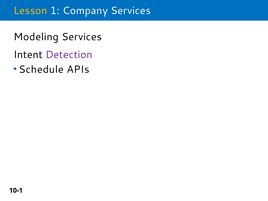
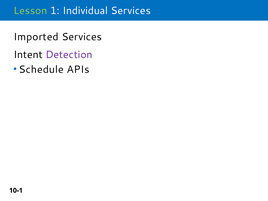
Lesson colour: yellow -> light green (30, 11)
Company: Company -> Individual (85, 11)
Modeling: Modeling -> Imported (36, 37)
